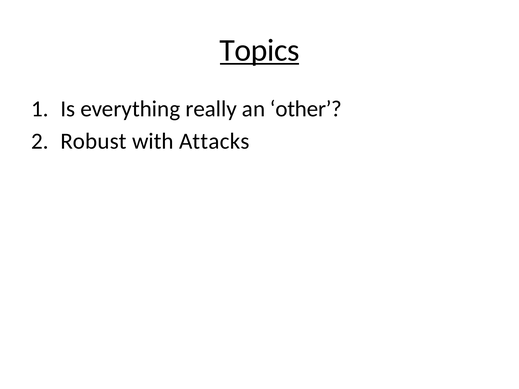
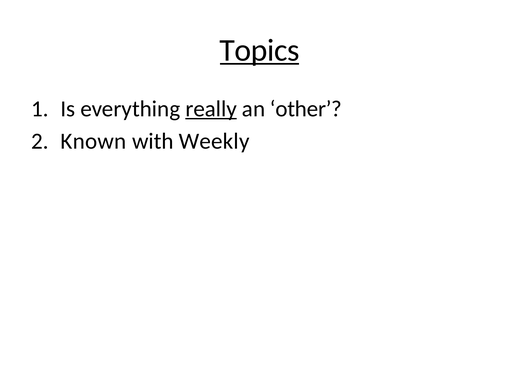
really underline: none -> present (211, 109)
Robust: Robust -> Known (93, 141)
Attacks: Attacks -> Weekly (214, 141)
